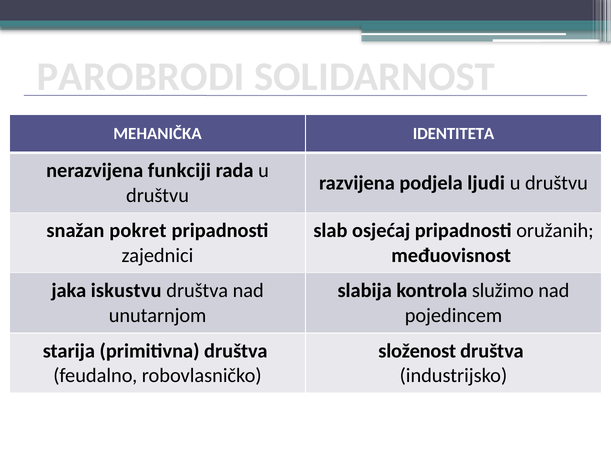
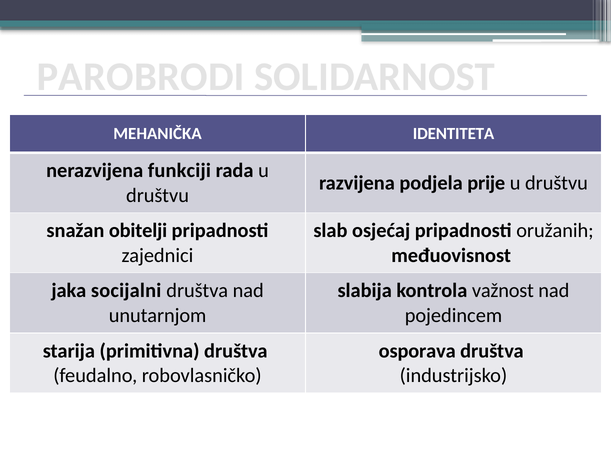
ljudi: ljudi -> prije (486, 183)
pokret: pokret -> obitelji (138, 231)
iskustvu: iskustvu -> socijalni (126, 291)
služimo: služimo -> važnost (503, 291)
složenost: složenost -> osporava (417, 351)
